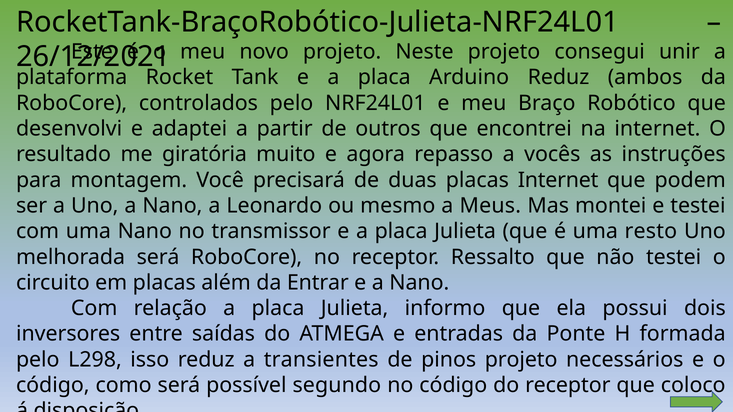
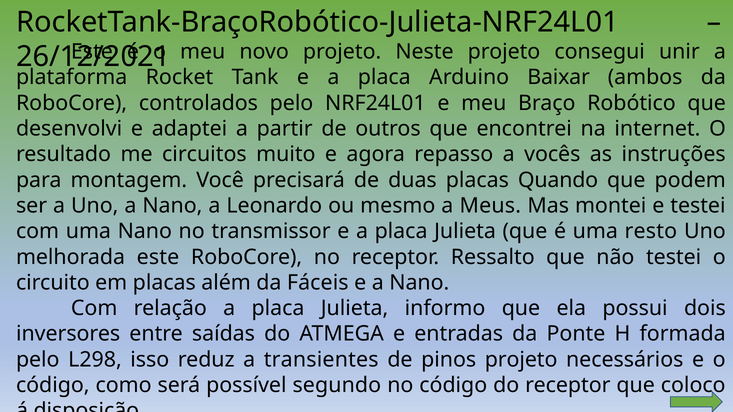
Arduino Reduz: Reduz -> Baixar (559, 77)
giratória: giratória -> circuitos (204, 154)
placas Internet: Internet -> Quando (558, 180)
melhorada será: será -> este (158, 257)
Entrar: Entrar -> Fáceis (318, 283)
